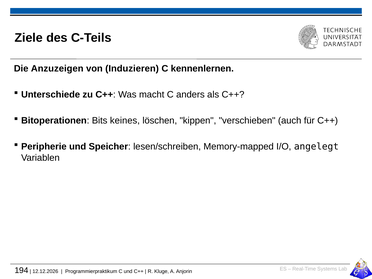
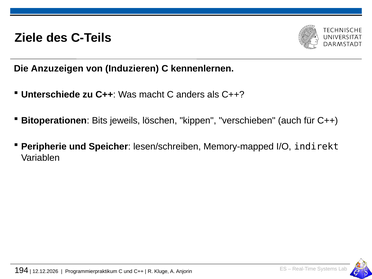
keines: keines -> jeweils (125, 121)
angelegt: angelegt -> indirekt (316, 147)
